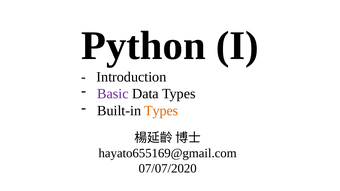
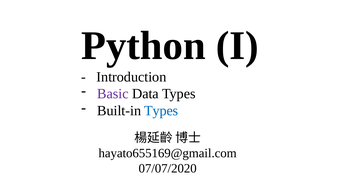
Types colour: orange -> blue (161, 111)
